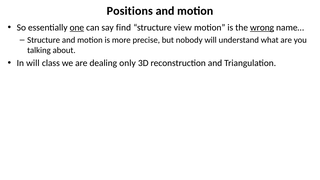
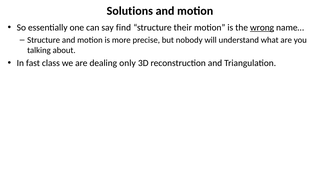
Positions: Positions -> Solutions (130, 11)
one underline: present -> none (77, 27)
view: view -> their (183, 27)
In will: will -> fast (33, 63)
